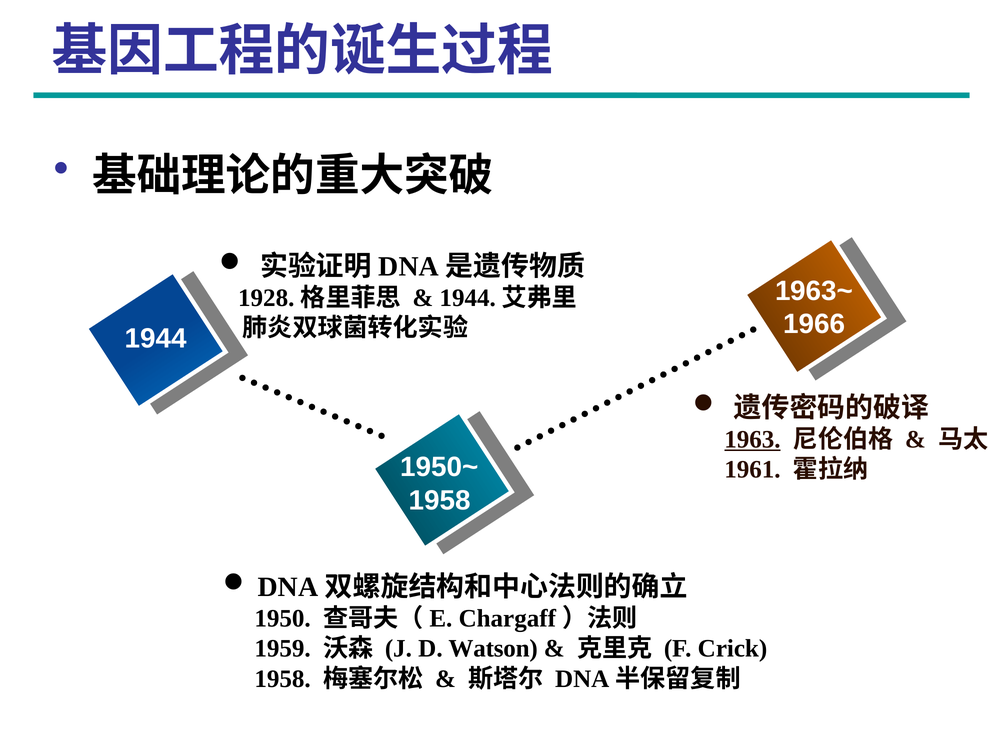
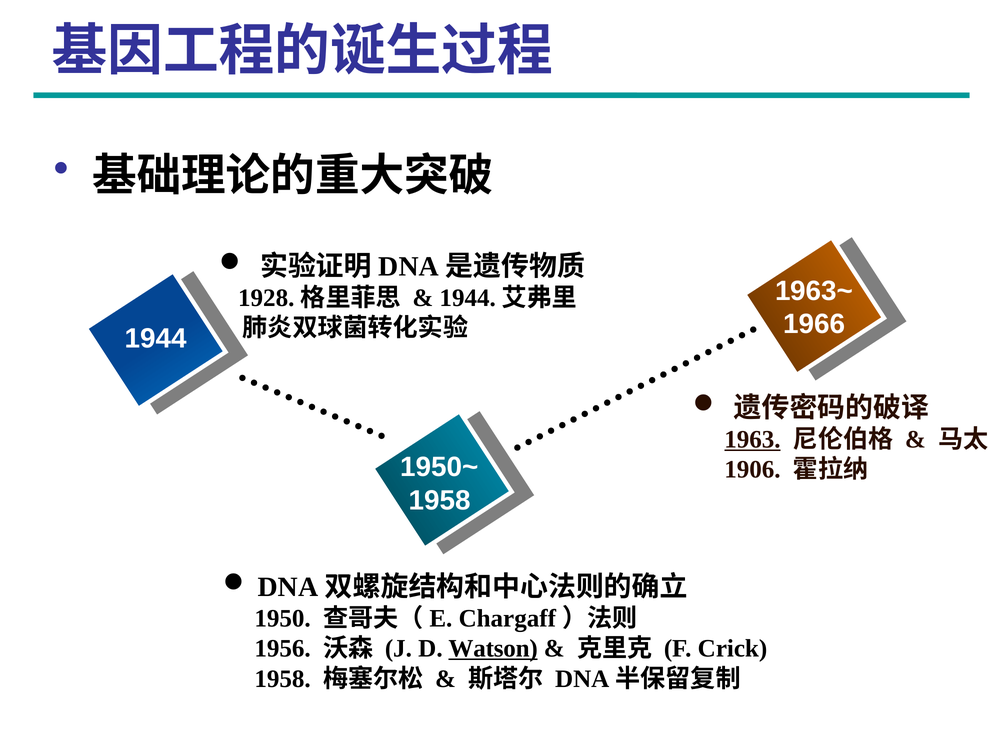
1961: 1961 -> 1906 (752, 469)
1959: 1959 -> 1956 (283, 648)
Watson underline: none -> present (493, 648)
